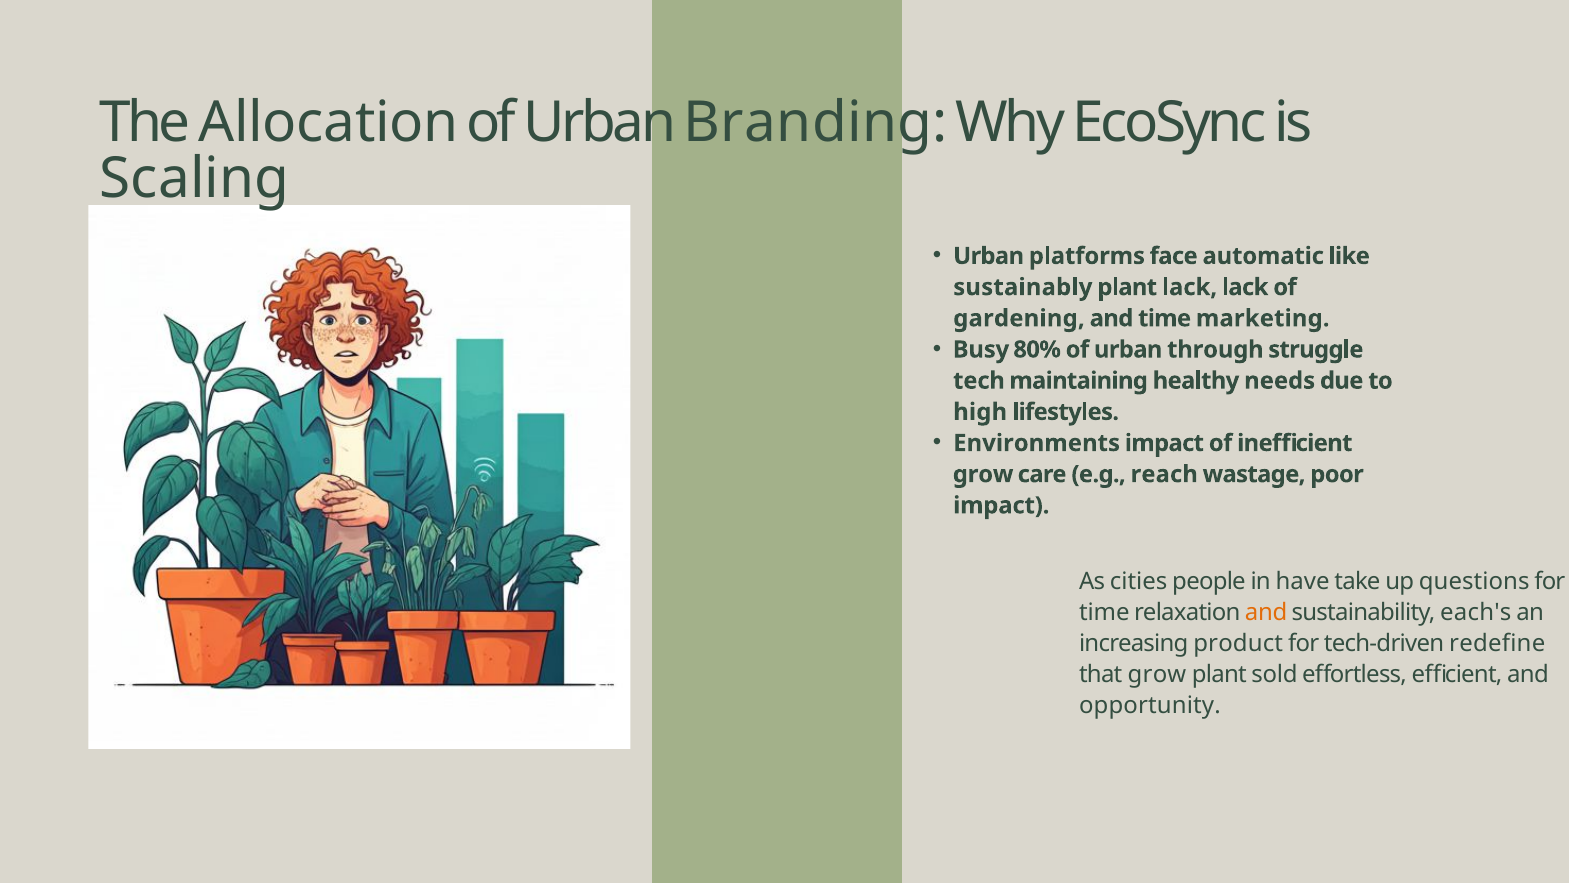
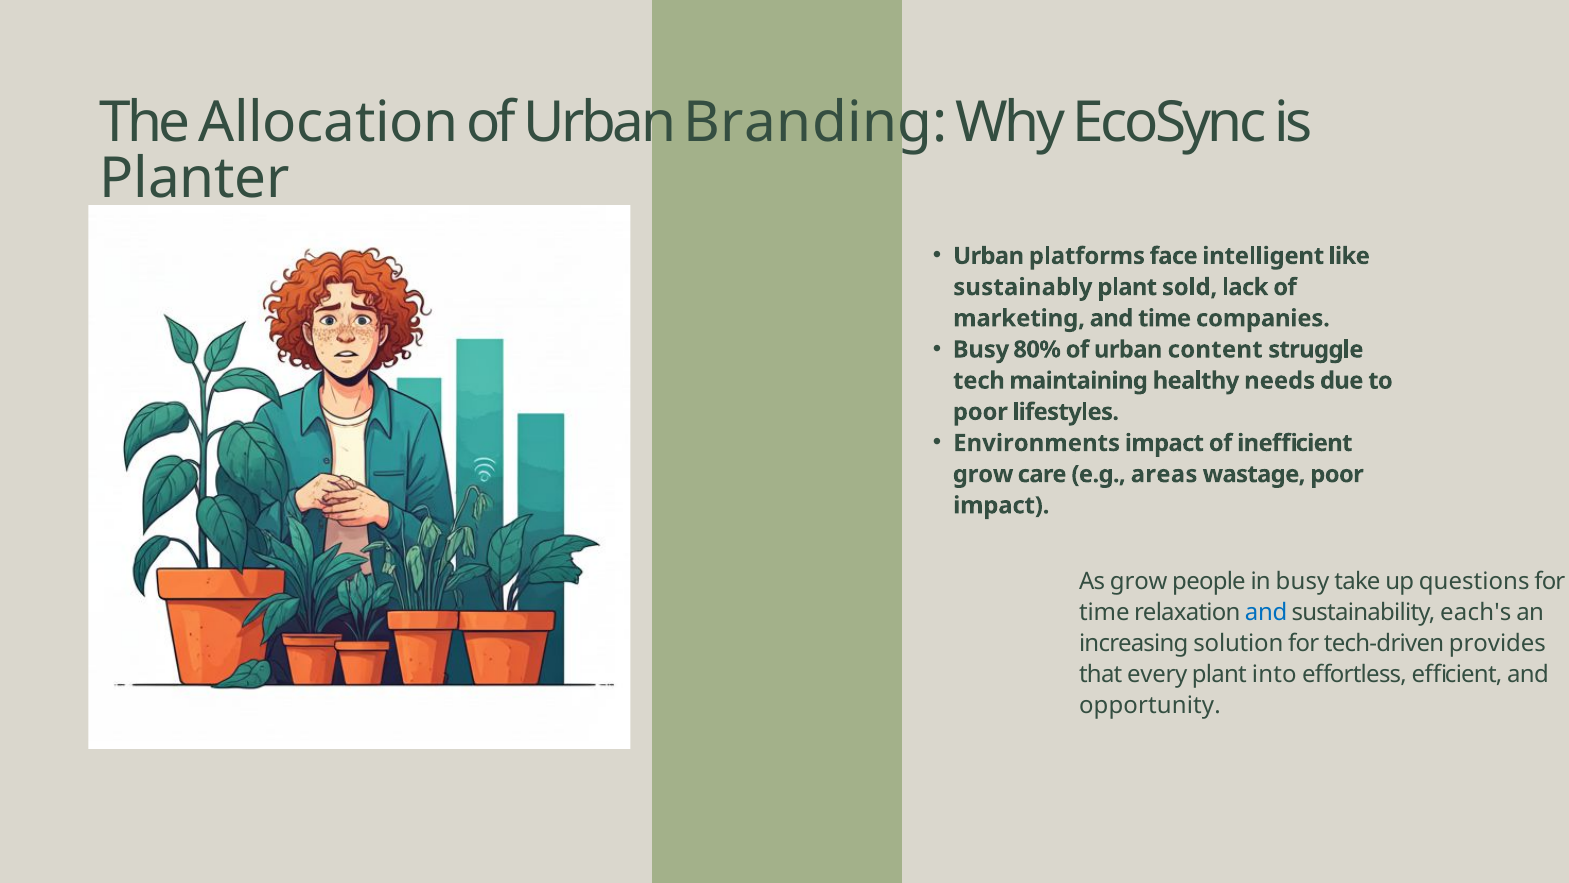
Scaling: Scaling -> Planter (195, 179)
automatic: automatic -> intelligent (1263, 256)
plant lack: lack -> sold (1190, 287)
gardening: gardening -> marketing (1019, 318)
marketing: marketing -> companies (1263, 318)
through: through -> content (1215, 349)
high: high -> poor (980, 412)
reach: reach -> areas (1164, 474)
As cities: cities -> grow (1139, 581)
in have: have -> busy (1303, 581)
and colour: orange -> blue (1266, 612)
product: product -> solution (1238, 643)
redefine: redefine -> provides (1497, 643)
that grow: grow -> every (1157, 674)
sold: sold -> into (1274, 674)
